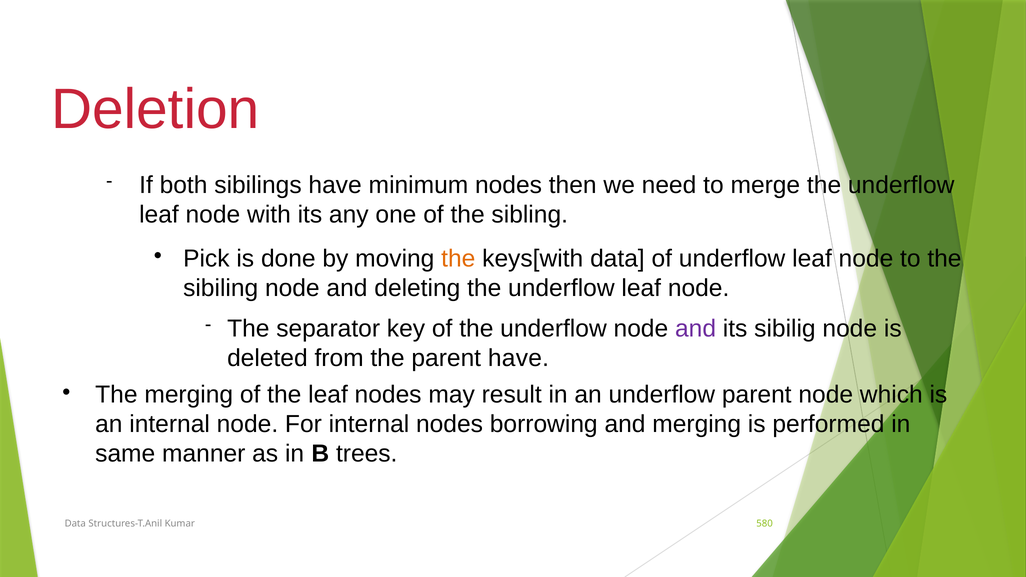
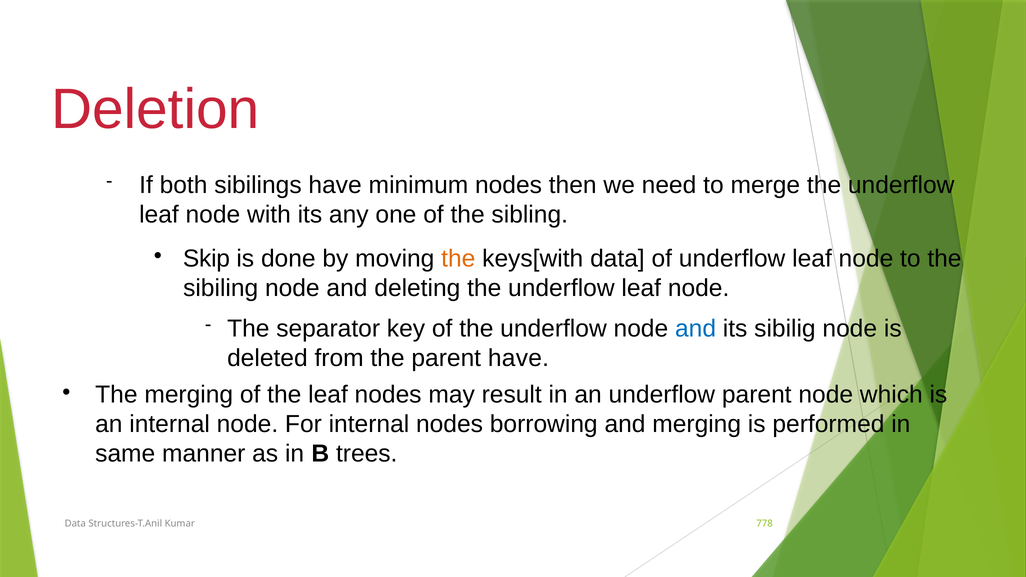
Pick: Pick -> Skip (206, 259)
and colour: purple -> blue (696, 329)
580: 580 -> 778 (765, 524)
